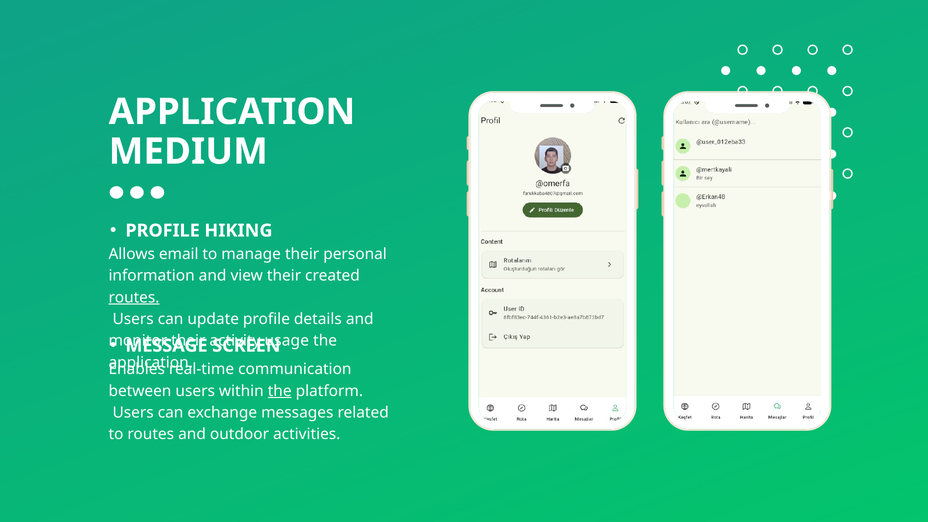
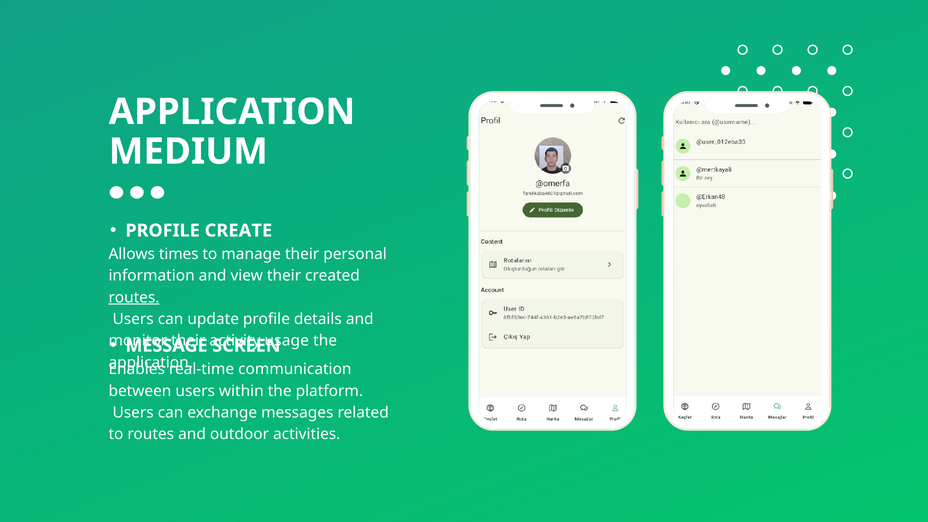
HIKING: HIKING -> CREATE (238, 231)
email: email -> times (179, 254)
the underline: present -> none (280, 391)
